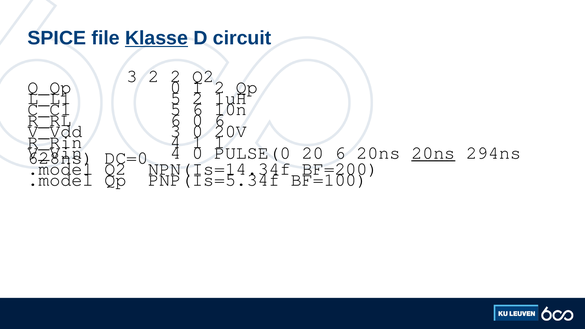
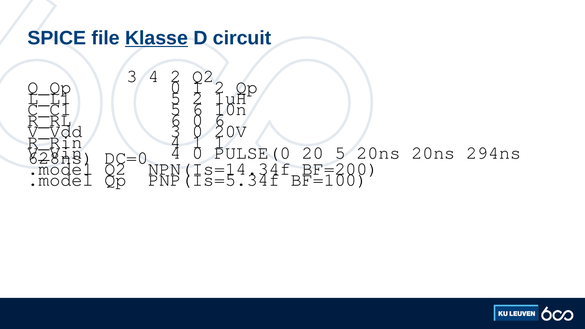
3 2: 2 -> 4 (154, 76)
20 6: 6 -> 5 (340, 153)
20ns underline: present -> none (433, 153)
